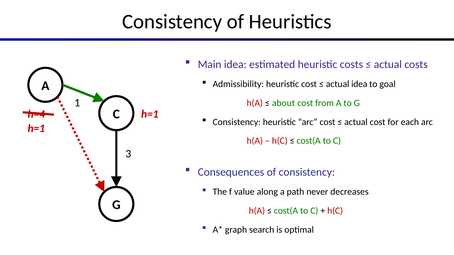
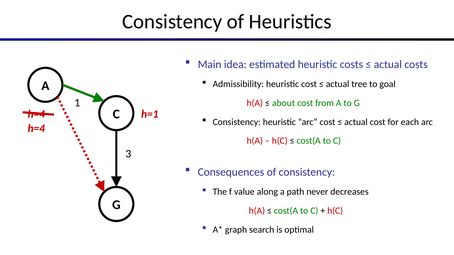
actual idea: idea -> tree (359, 84)
h=1: h=1 -> h=4 (36, 128)
